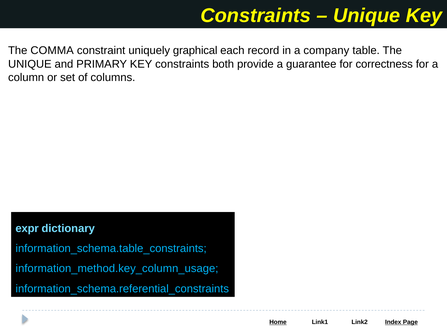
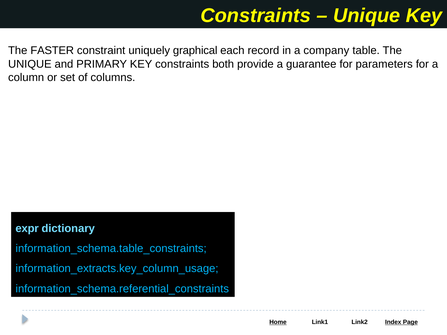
COMMA: COMMA -> FASTER (52, 51)
correctness: correctness -> parameters (384, 64)
information_method.key_column_usage: information_method.key_column_usage -> information_extracts.key_column_usage (117, 269)
